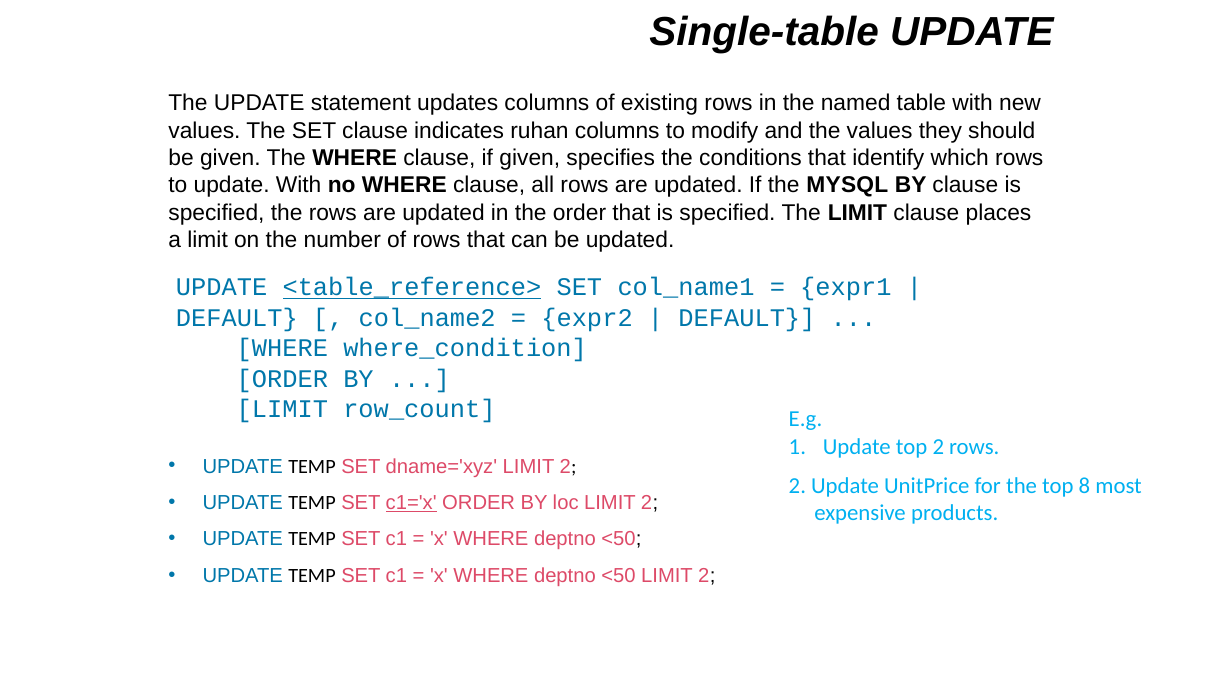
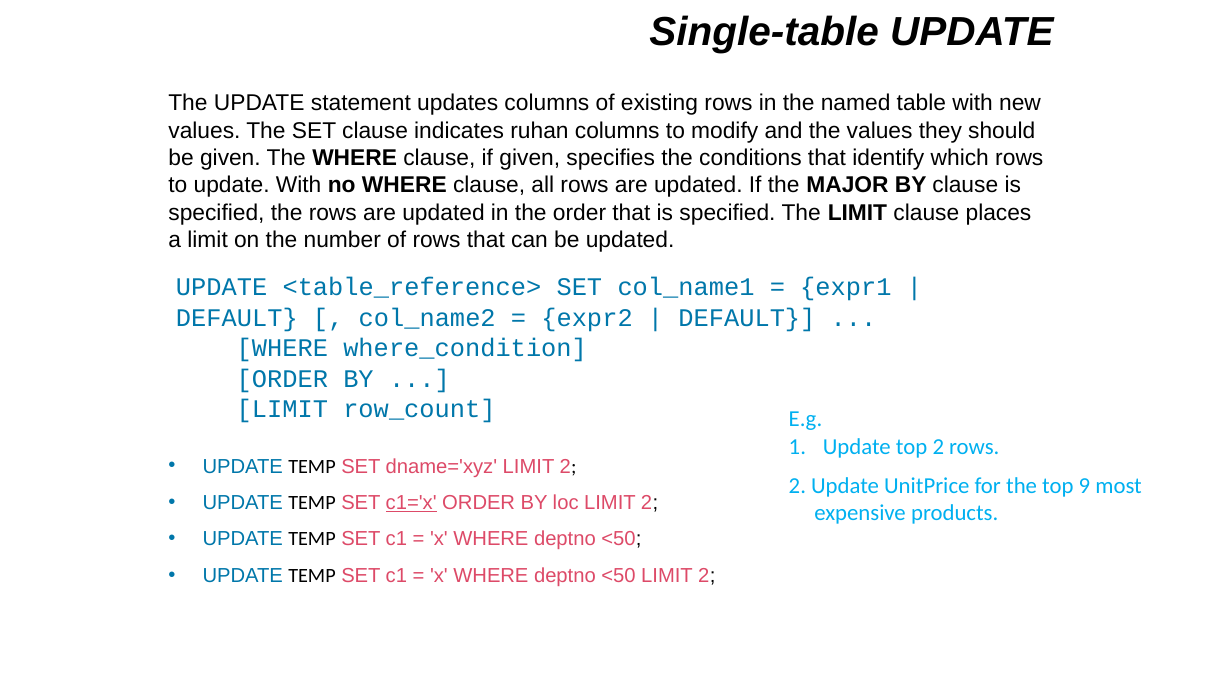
MYSQL: MYSQL -> MAJOR (847, 185)
<table_reference> underline: present -> none (412, 287)
8: 8 -> 9 (1084, 486)
